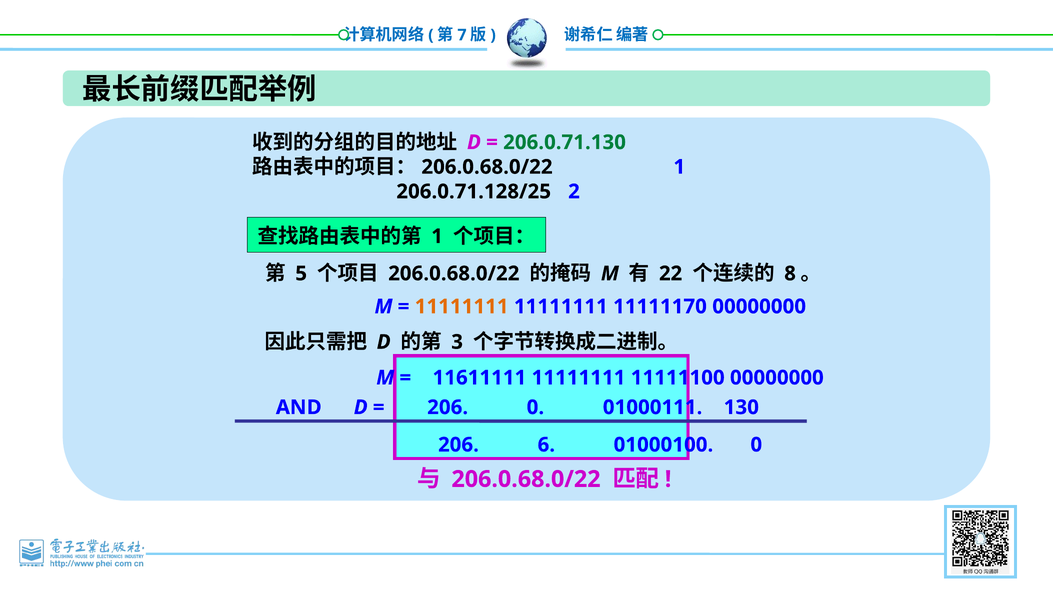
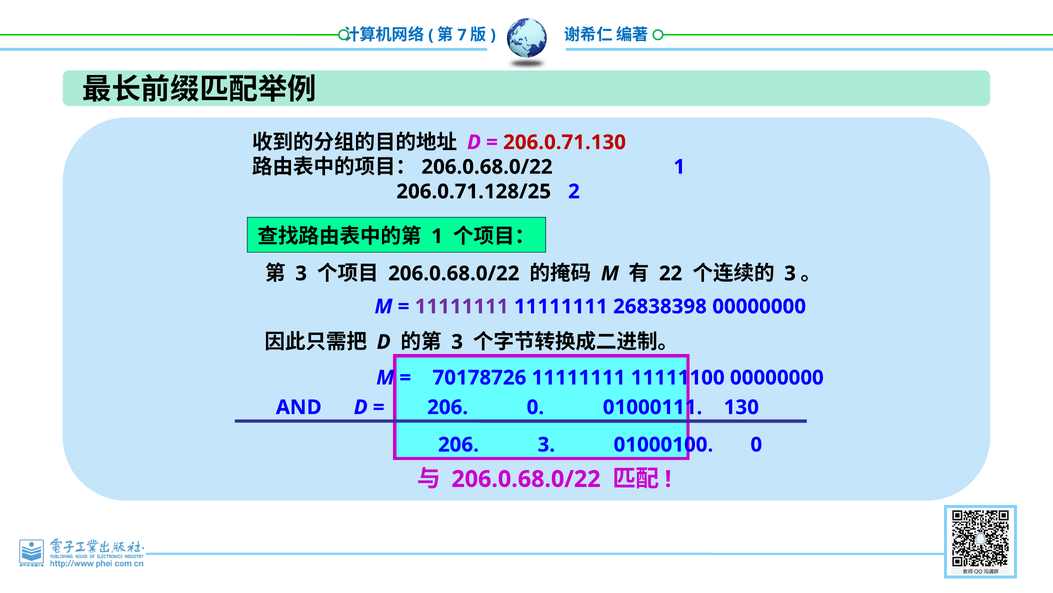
206.0.71.130 colour: green -> red (565, 142)
5: 5 -> 3 (301, 273)
8: 8 -> 3 (790, 273)
11111111 colour: orange -> purple (462, 306)
11111170: 11111170 -> 26838398 (660, 306)
11611111: 11611111 -> 70178726 (479, 377)
206 6: 6 -> 3 (546, 444)
